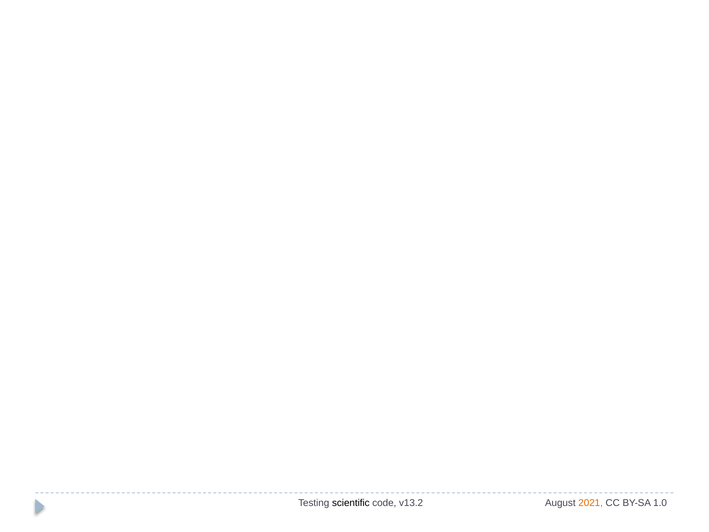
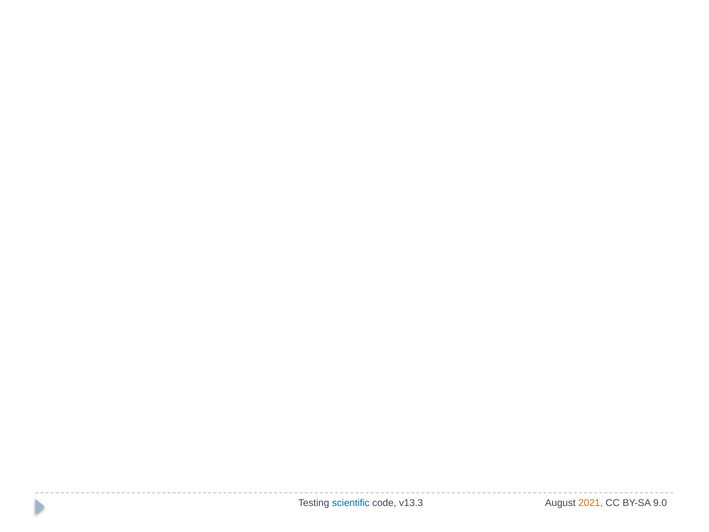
scientific colour: black -> blue (351, 503)
v13.2: v13.2 -> v13.3 (411, 503)
1.0: 1.0 -> 9.0 (660, 503)
